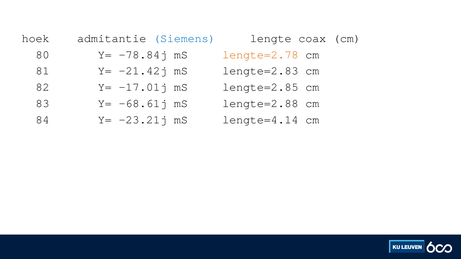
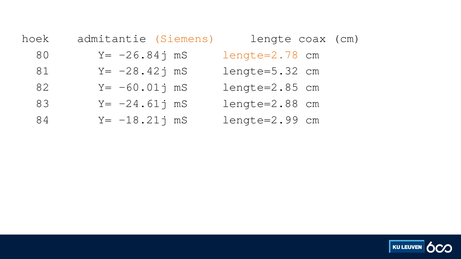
Siemens colour: blue -> orange (184, 38)
-78.84j: -78.84j -> -26.84j (143, 55)
-21.42j: -21.42j -> -28.42j (143, 71)
lengte=2.83: lengte=2.83 -> lengte=5.32 (260, 71)
-17.01j: -17.01j -> -60.01j (143, 87)
-68.61j: -68.61j -> -24.61j (143, 104)
-23.21j: -23.21j -> -18.21j (143, 120)
lengte=4.14: lengte=4.14 -> lengte=2.99 (260, 120)
